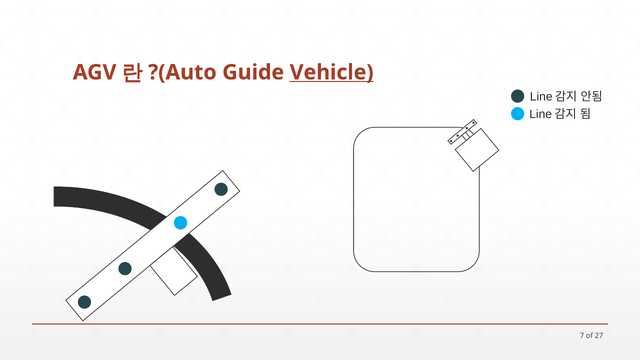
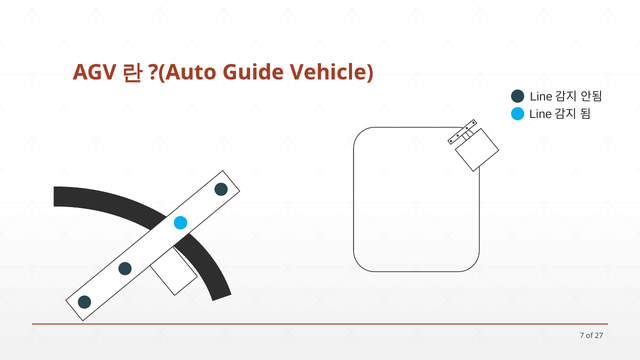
Vehicle underline: present -> none (332, 72)
